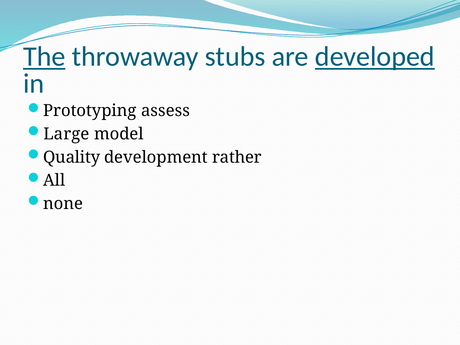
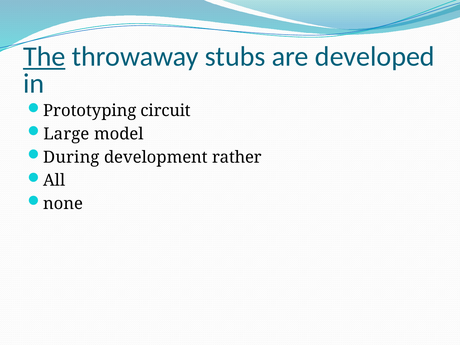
developed underline: present -> none (375, 57)
assess: assess -> circuit (166, 111)
Quality: Quality -> During (71, 157)
